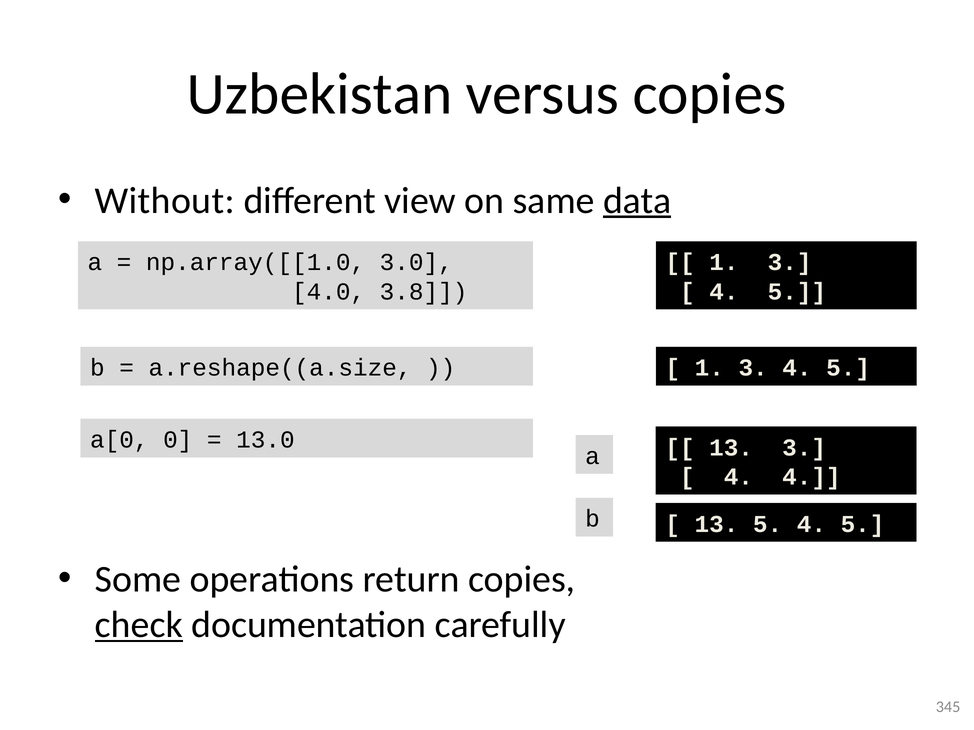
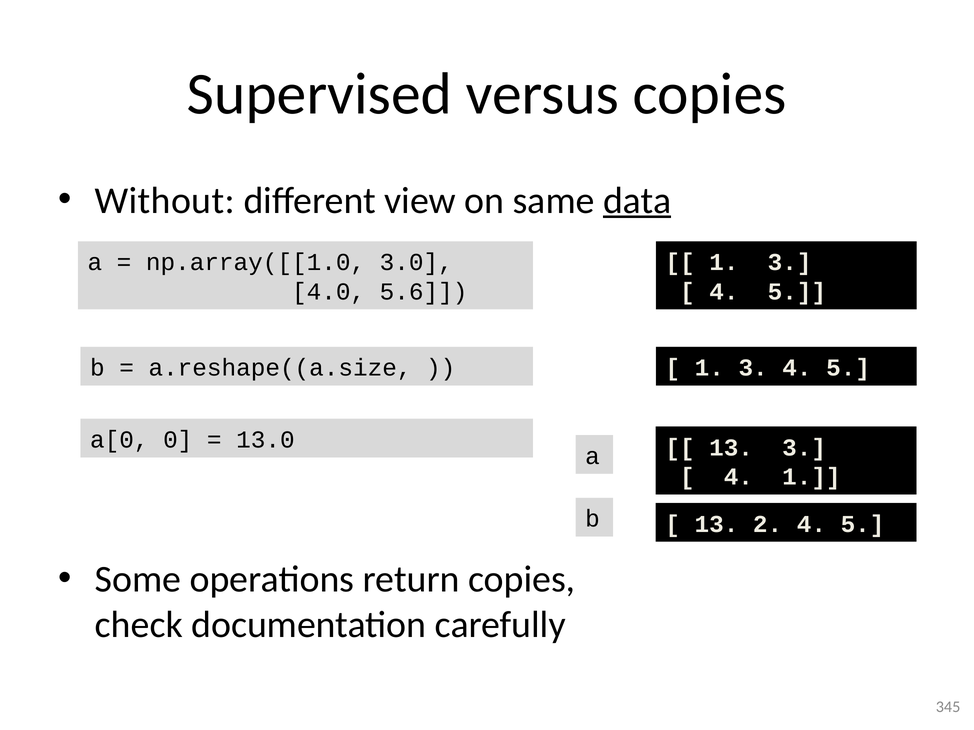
Uzbekistan: Uzbekistan -> Supervised (320, 94)
3.8: 3.8 -> 5.6 (424, 292)
4 4: 4 -> 1 (811, 477)
13 5: 5 -> 2 (768, 524)
check underline: present -> none (139, 625)
